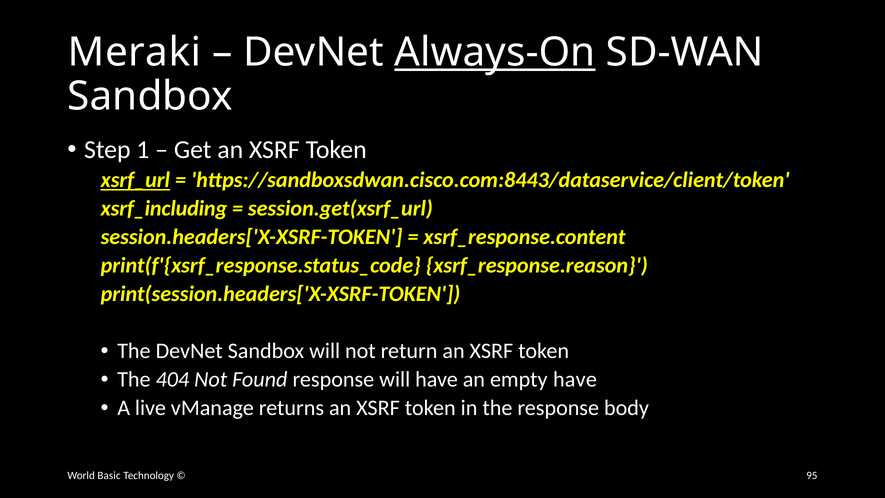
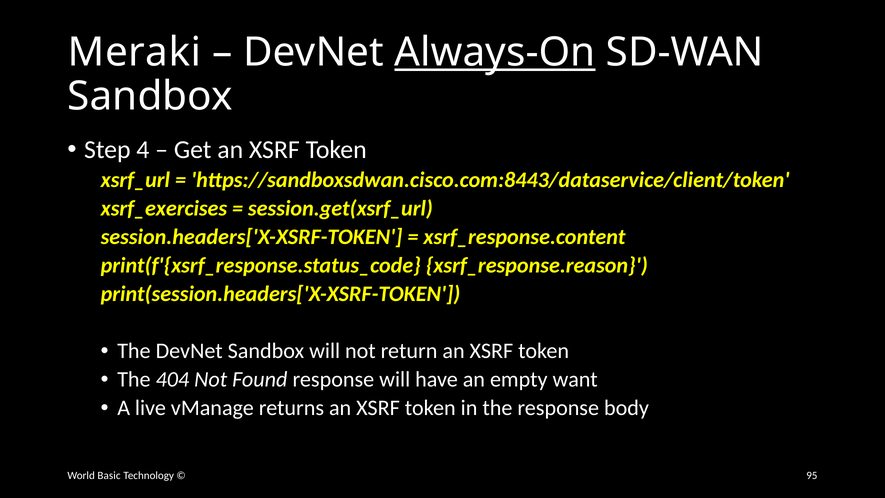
1: 1 -> 4 (143, 150)
xsrf_url underline: present -> none (135, 180)
xsrf_including: xsrf_including -> xsrf_exercises (164, 209)
empty have: have -> want (575, 379)
